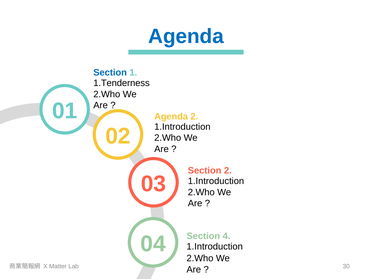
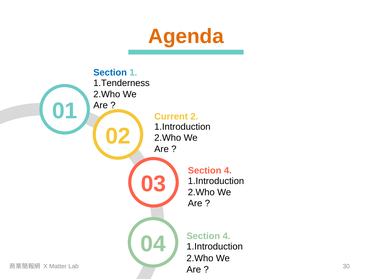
Agenda colour: blue -> orange (186, 36)
Agenda: Agenda -> Current (171, 117)
2: 2 -> 4 (228, 171)
